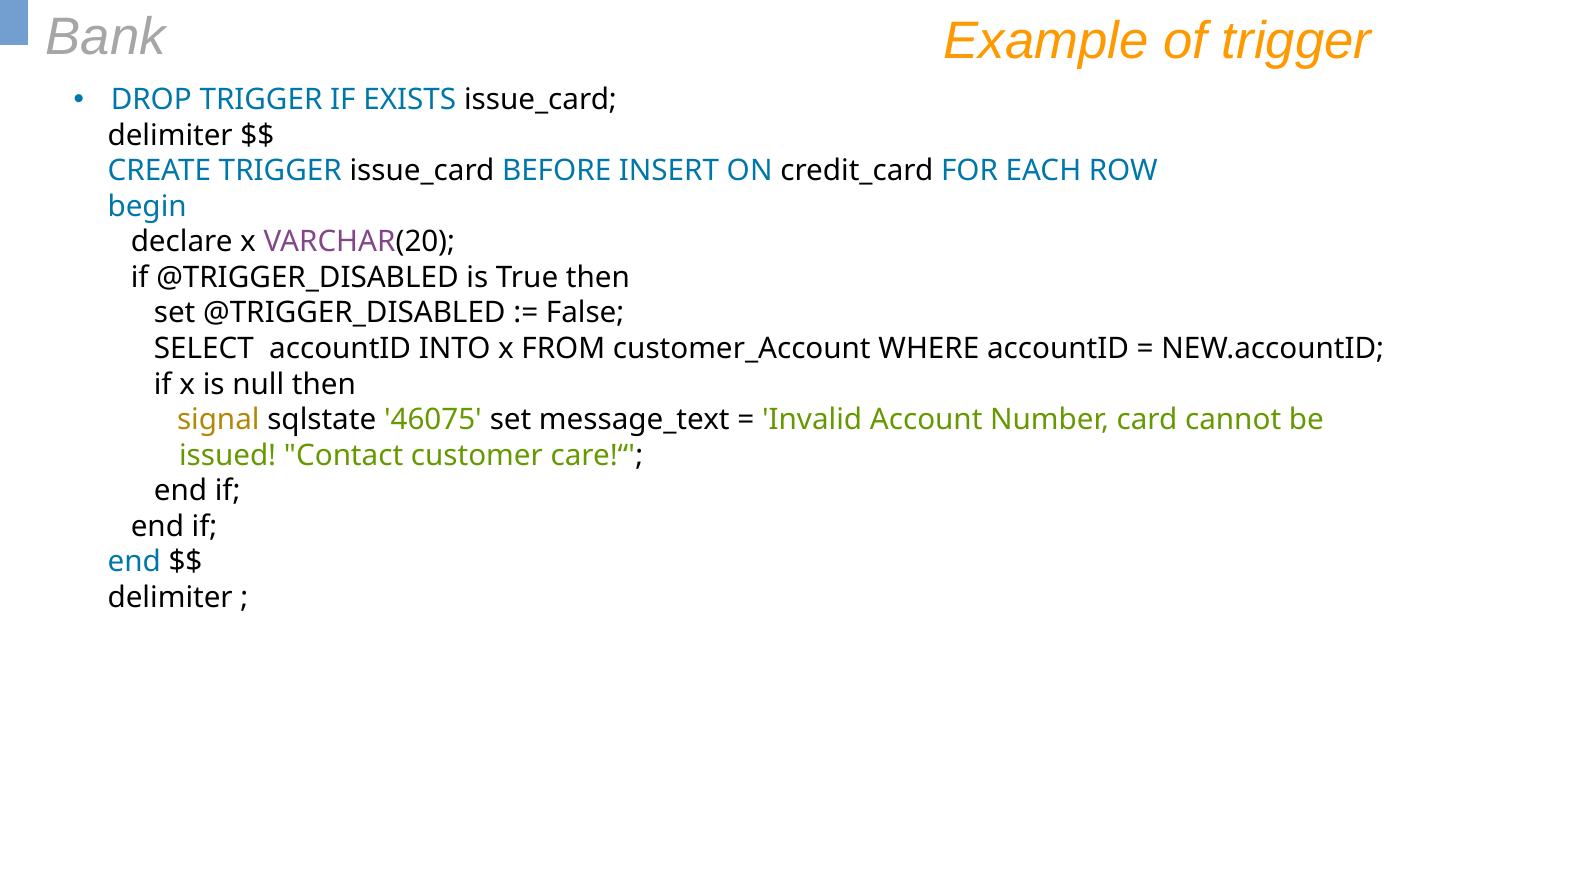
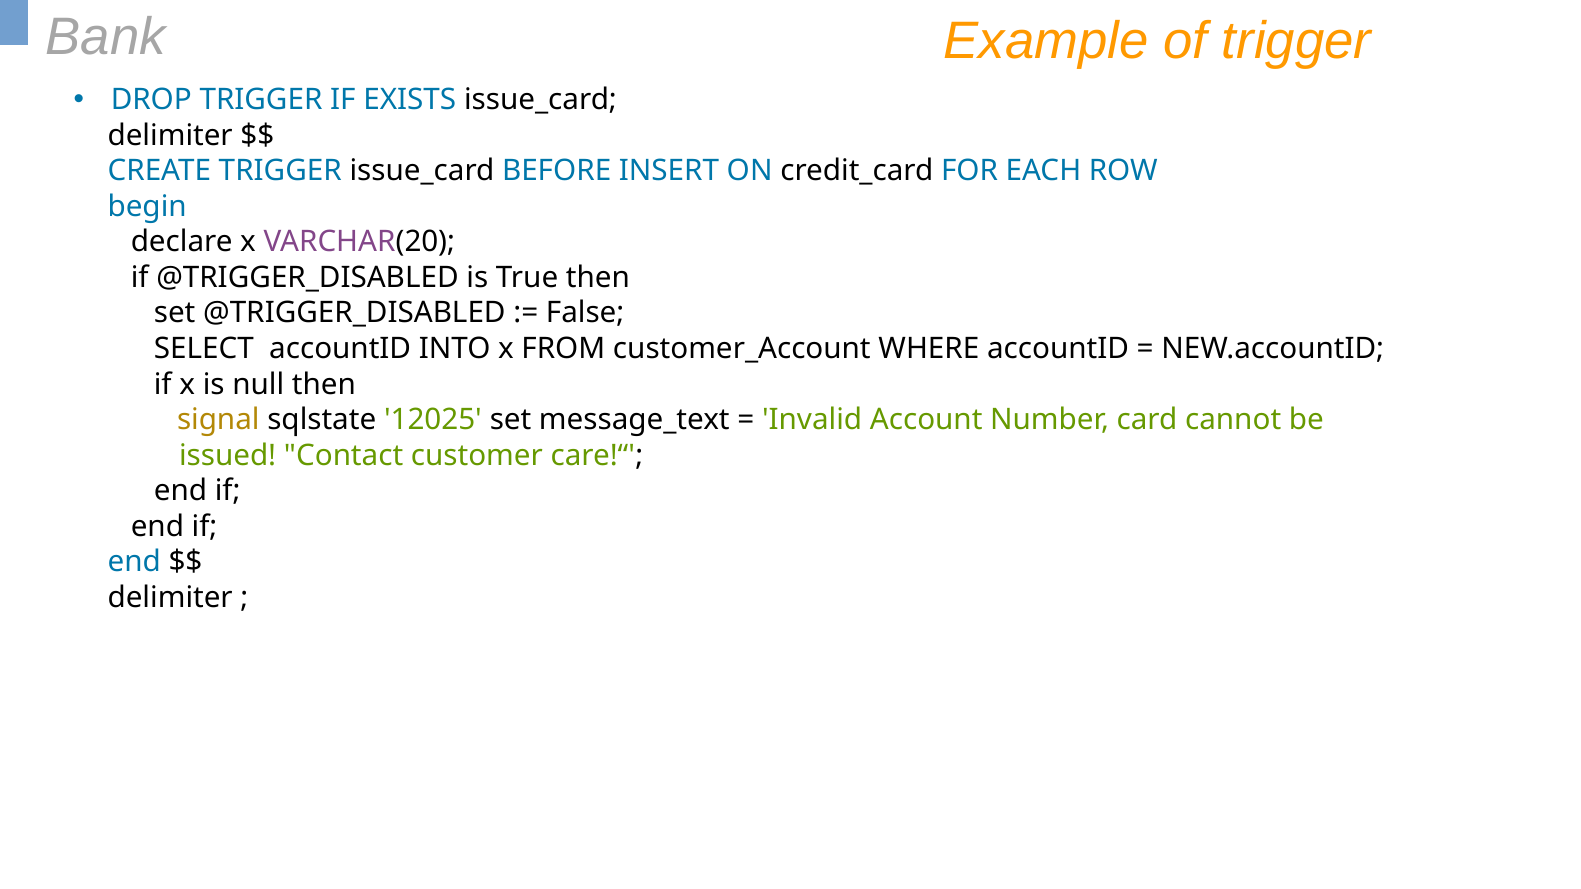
46075: 46075 -> 12025 (433, 420)
